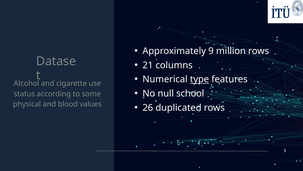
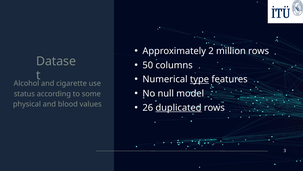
9: 9 -> 2 (211, 51)
21: 21 -> 50 (148, 65)
school: school -> model (190, 93)
duplicated underline: none -> present (179, 107)
